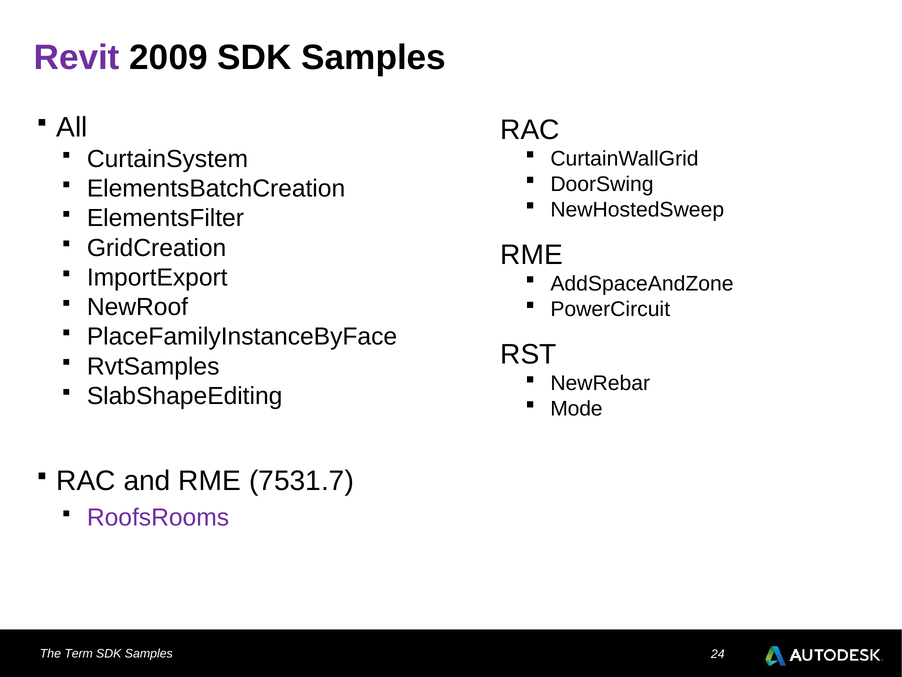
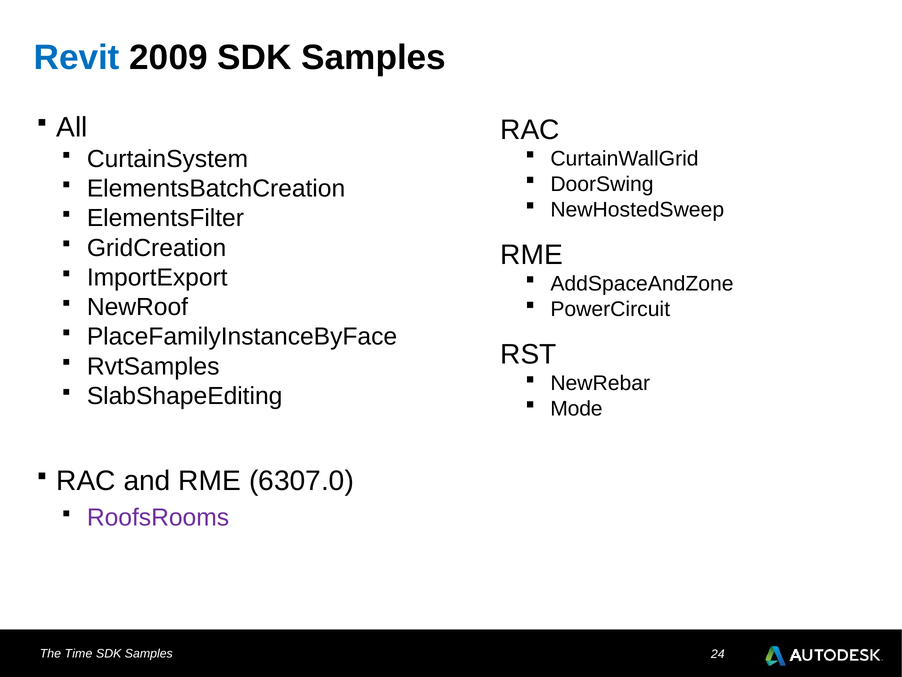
Revit colour: purple -> blue (77, 57)
7531.7: 7531.7 -> 6307.0 (301, 480)
Term: Term -> Time (78, 653)
